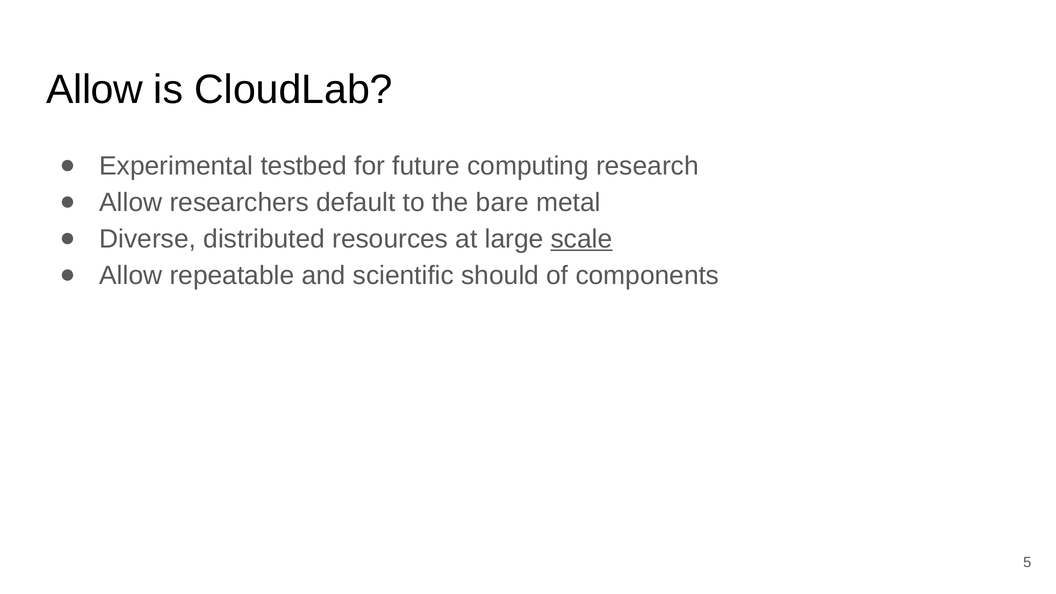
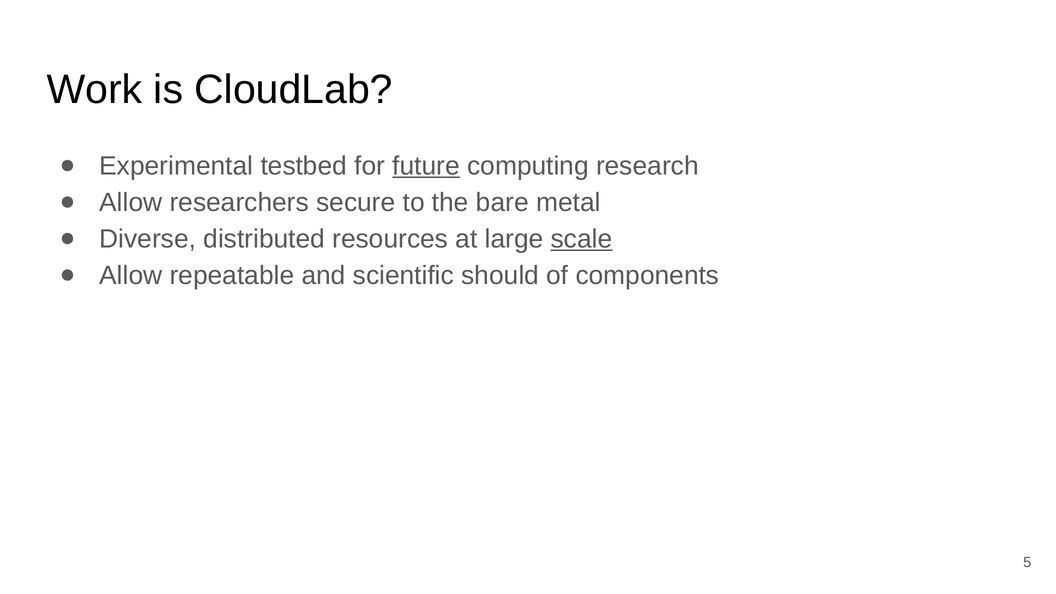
Allow: Allow -> Work (94, 89)
future underline: none -> present (426, 166)
default: default -> secure (356, 202)
